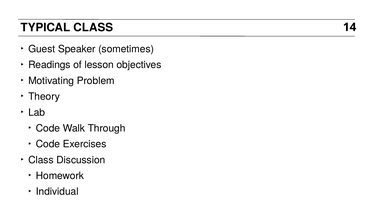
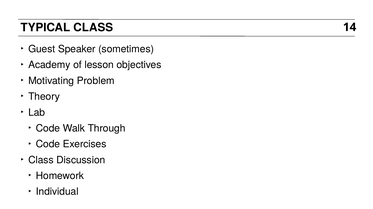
Readings: Readings -> Academy (49, 65)
